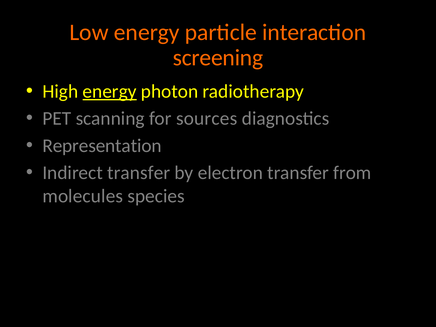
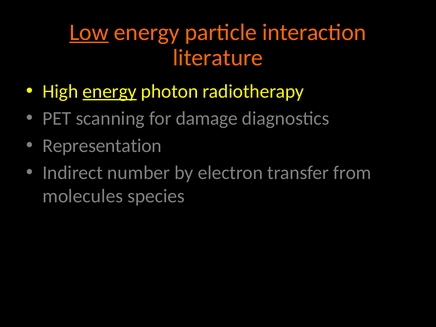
Low underline: none -> present (89, 32)
screening: screening -> literature (218, 58)
sources: sources -> damage (207, 119)
Indirect transfer: transfer -> number (139, 173)
